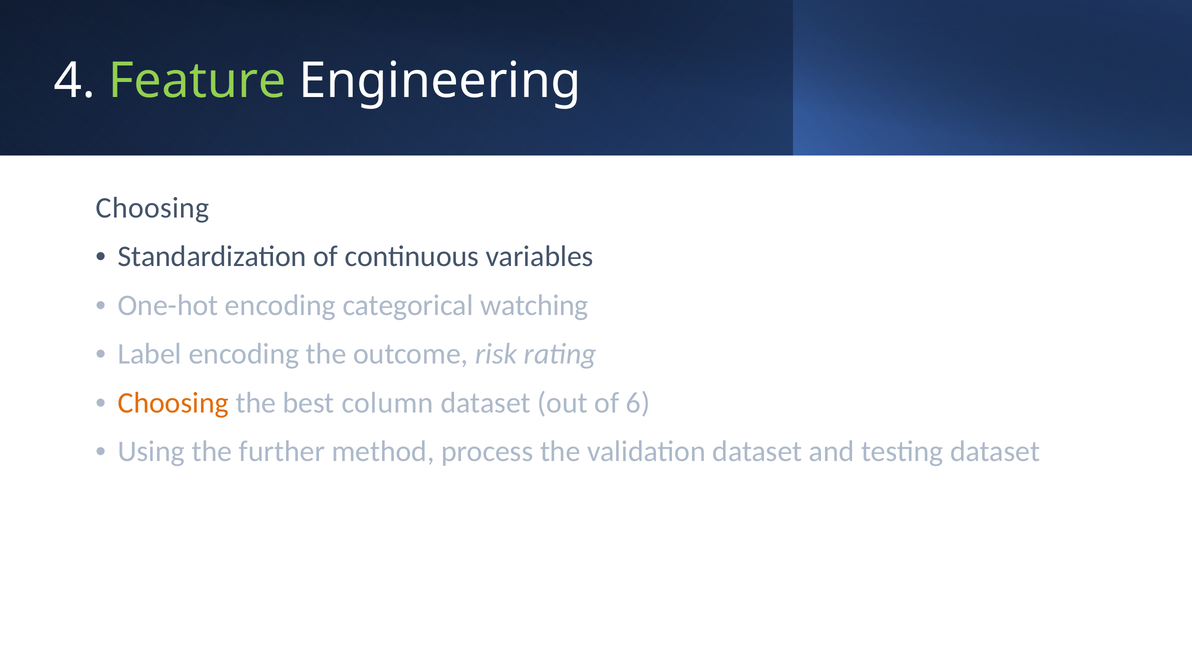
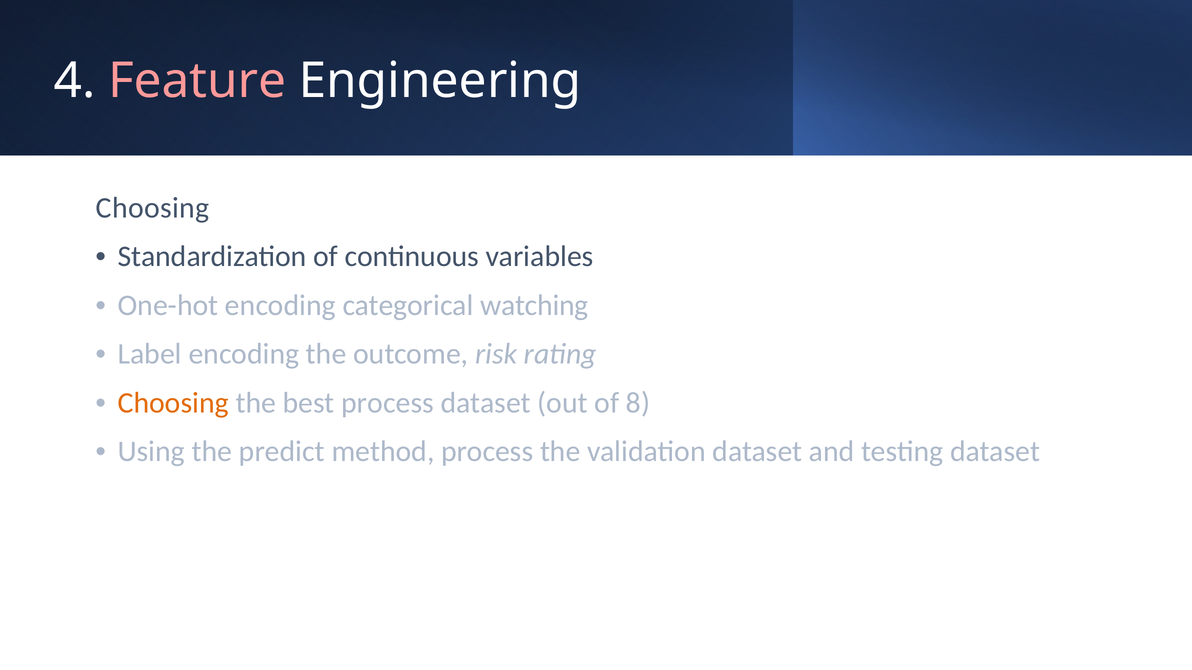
Feature colour: light green -> pink (197, 81)
best column: column -> process (388, 403)
6: 6 -> 8 (638, 403)
further: further -> predict (282, 452)
